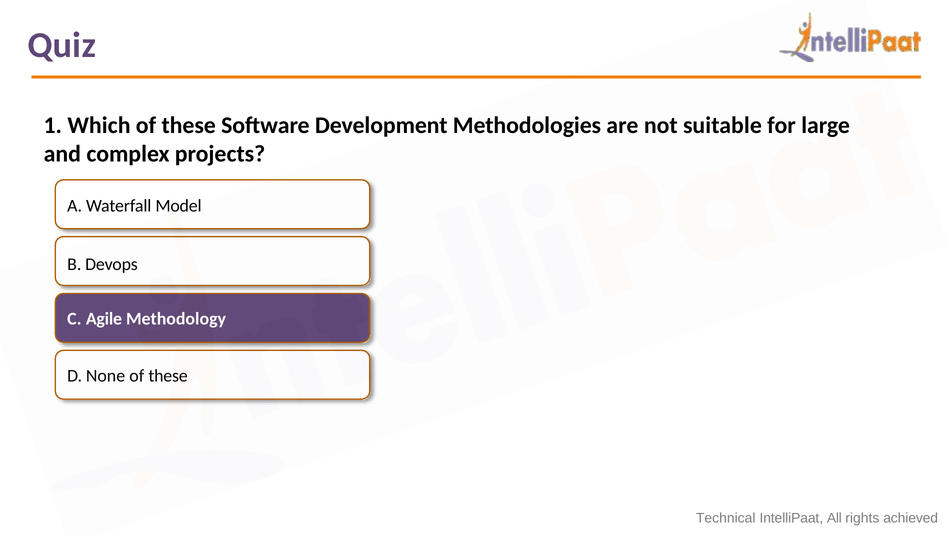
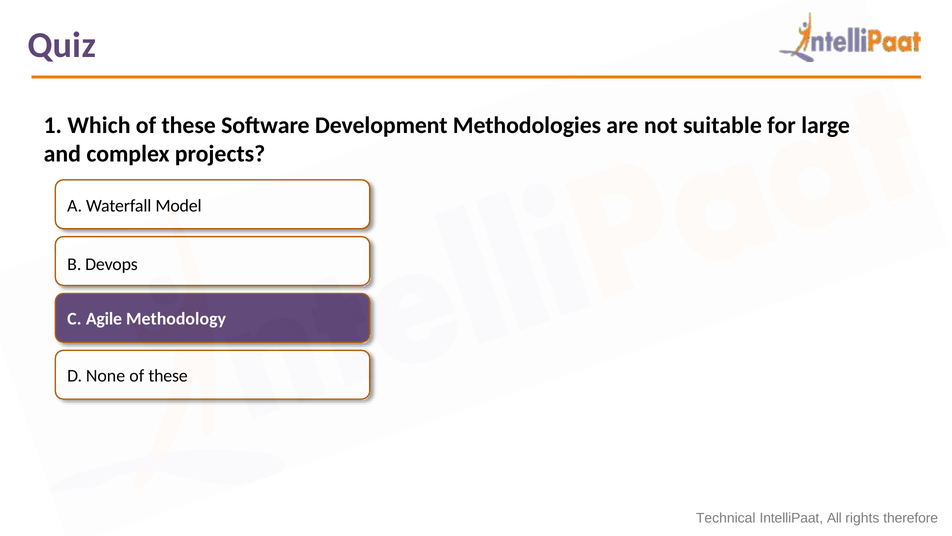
achieved: achieved -> therefore (911, 518)
